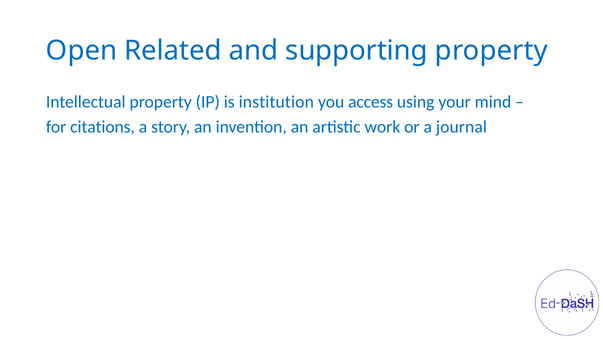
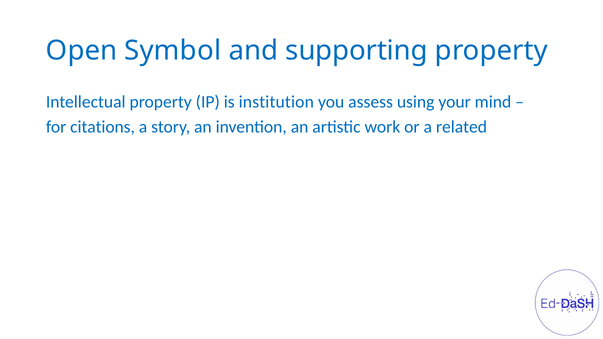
Related: Related -> Symbol (173, 51)
access: access -> assess (371, 102)
journal: journal -> related (461, 127)
